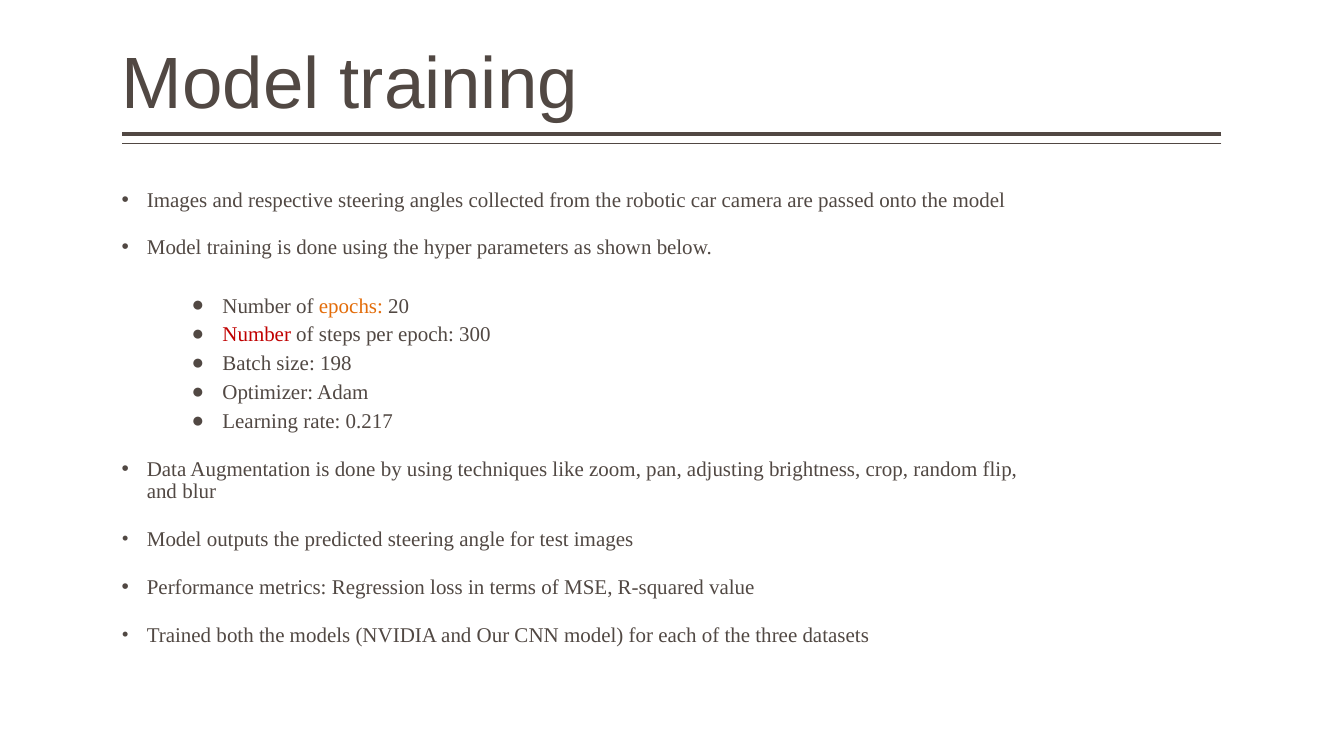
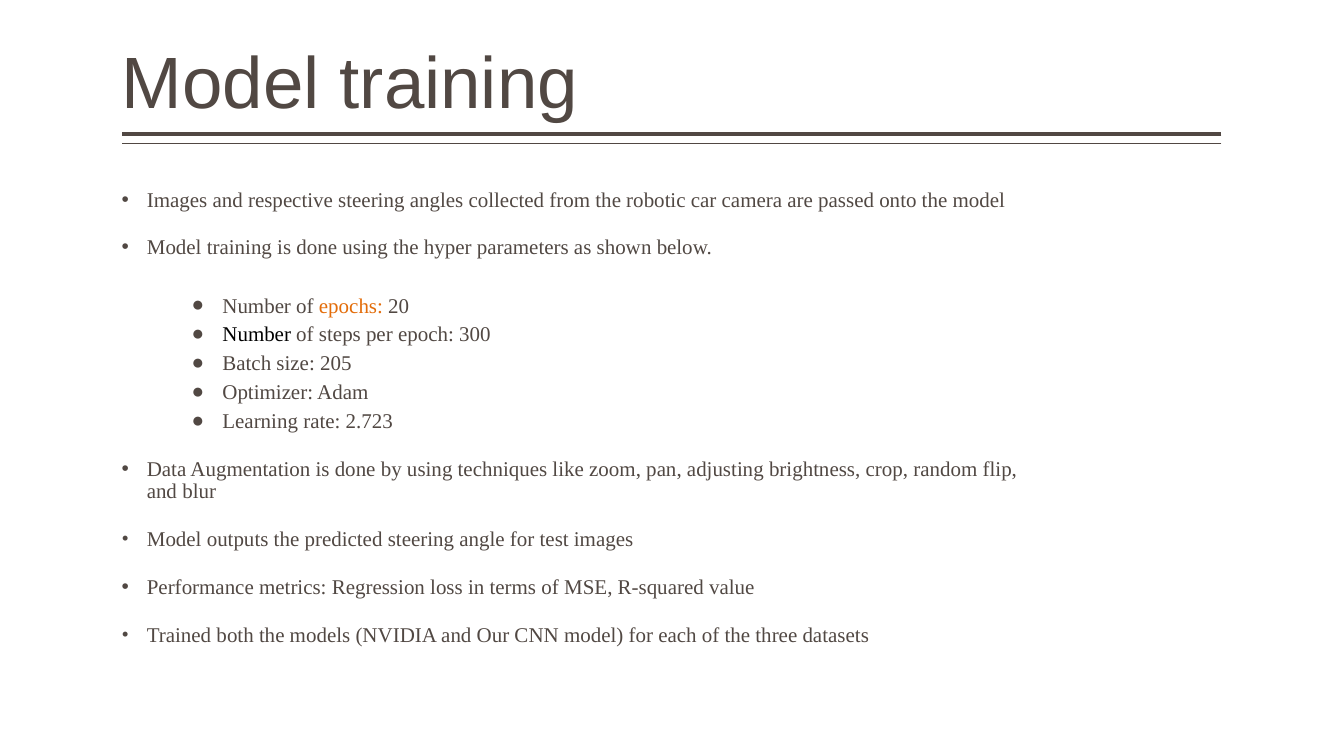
Number colour: red -> black (257, 335)
198: 198 -> 205 (336, 364)
0.217: 0.217 -> 2.723 (369, 422)
